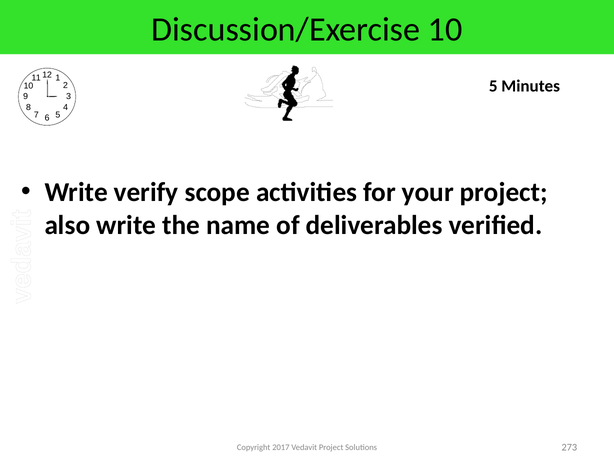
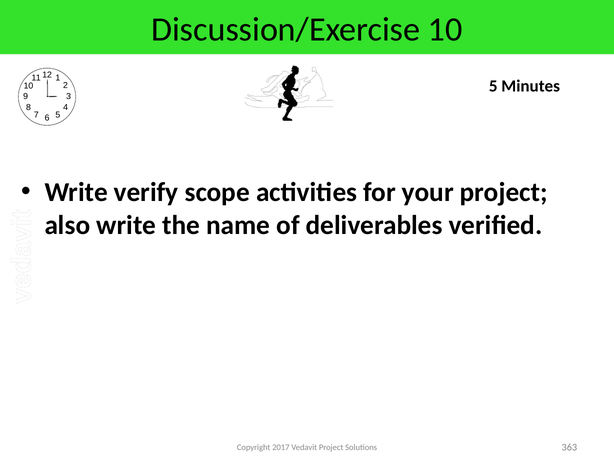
273: 273 -> 363 (569, 448)
